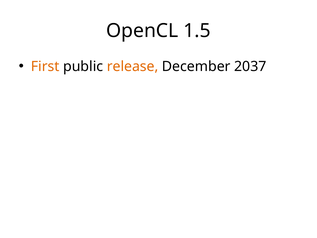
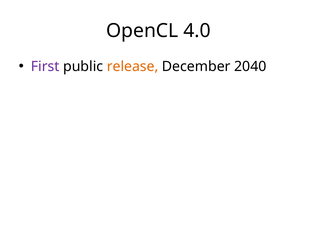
1.5: 1.5 -> 4.0 (197, 31)
First colour: orange -> purple (45, 66)
2037: 2037 -> 2040 (250, 66)
